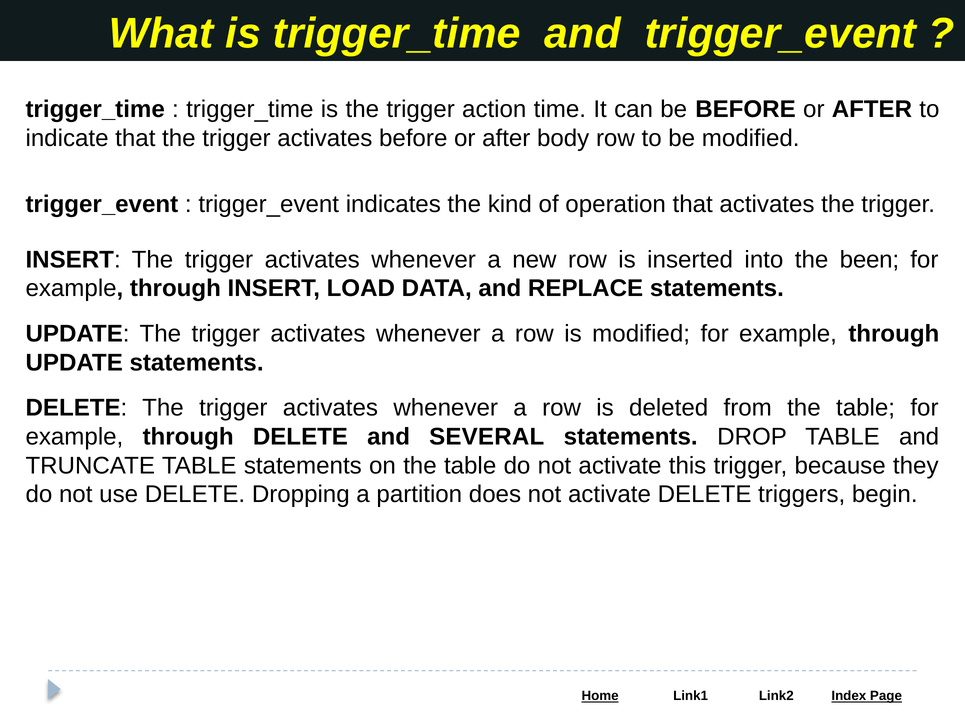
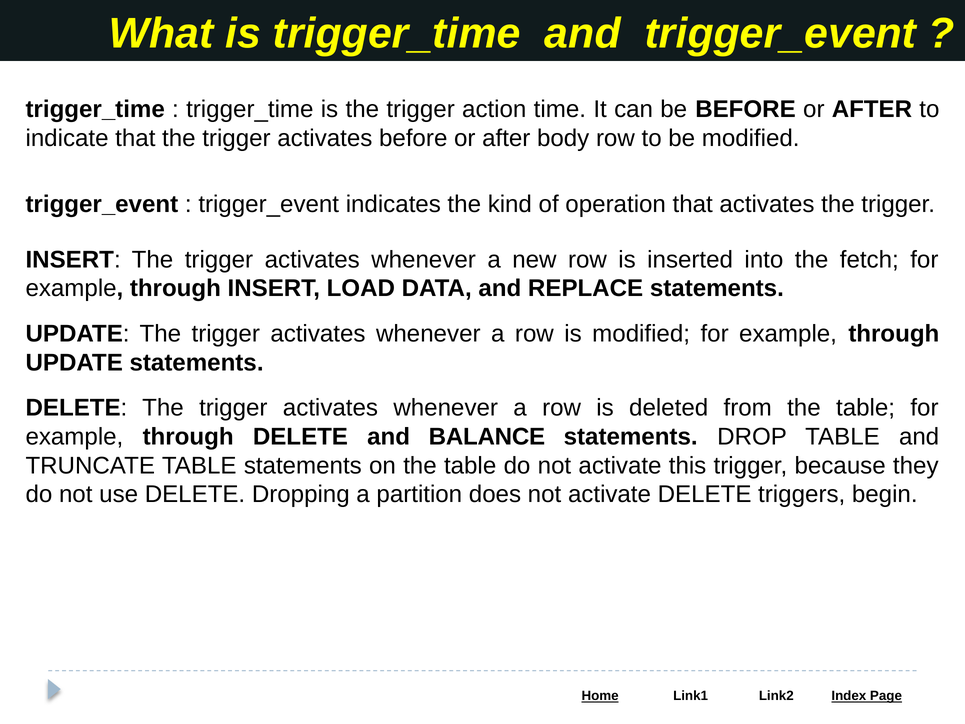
been: been -> fetch (869, 259)
SEVERAL: SEVERAL -> BALANCE (487, 436)
